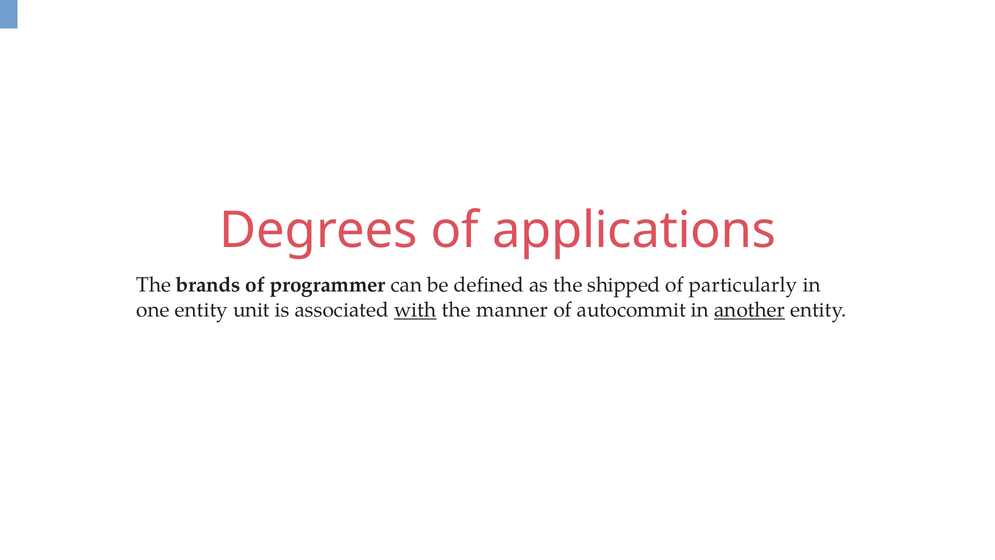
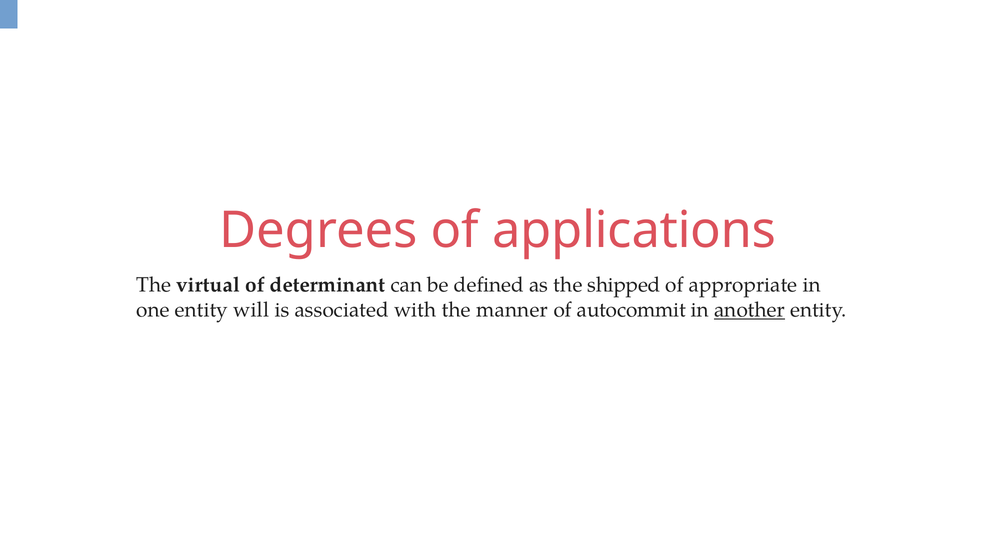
brands: brands -> virtual (208, 285)
programmer: programmer -> determinant (328, 285)
particularly: particularly -> appropriate (743, 285)
unit: unit -> will (251, 310)
with underline: present -> none (415, 310)
